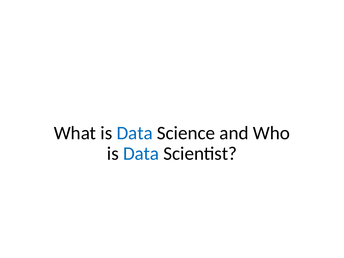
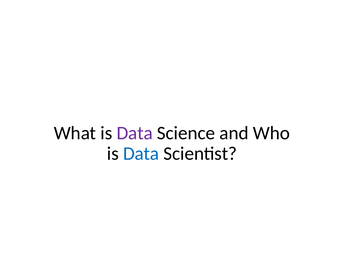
Data colour: blue -> purple (135, 133)
